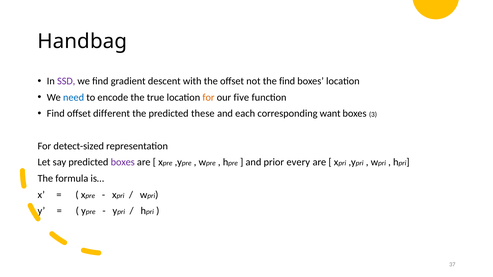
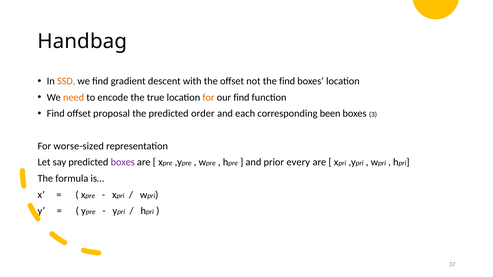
SSD colour: purple -> orange (66, 81)
need colour: blue -> orange (74, 97)
our five: five -> find (241, 97)
different: different -> proposal (112, 114)
these: these -> order (203, 114)
want: want -> been (330, 114)
detect-sized: detect-sized -> worse-sized (79, 146)
